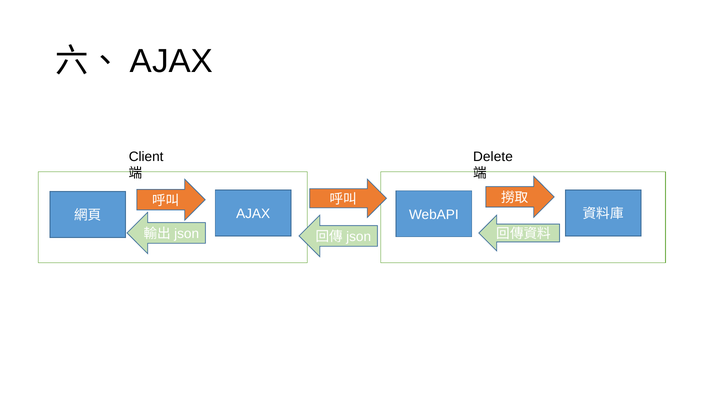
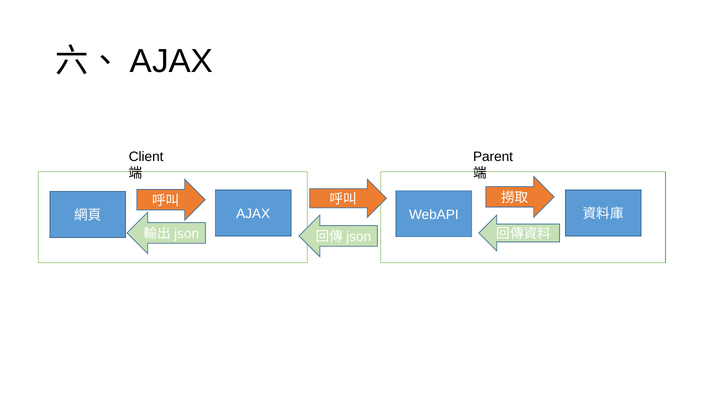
Delete: Delete -> Parent (493, 156)
